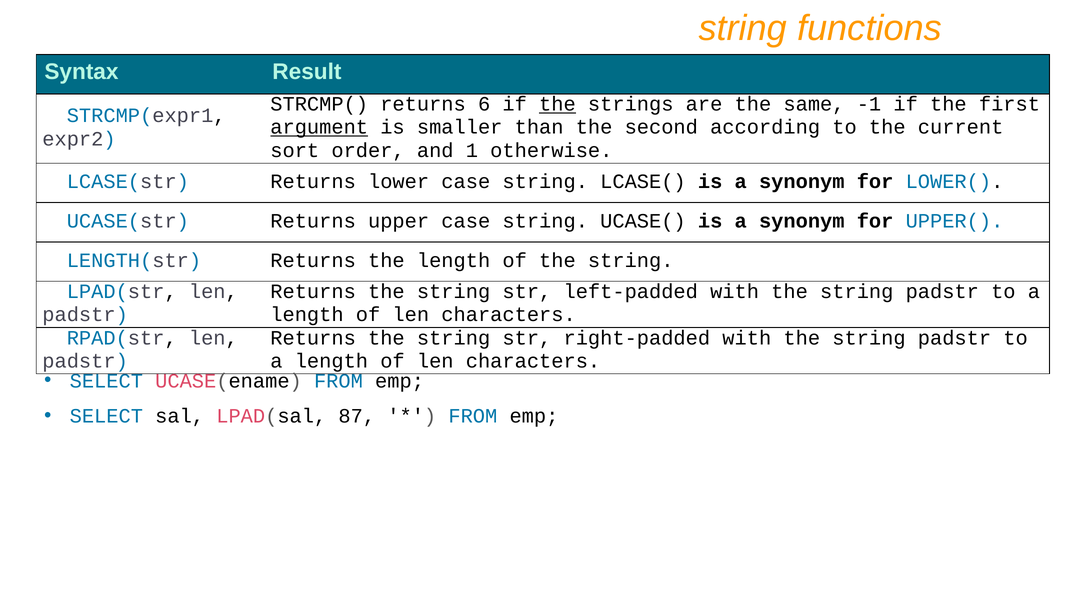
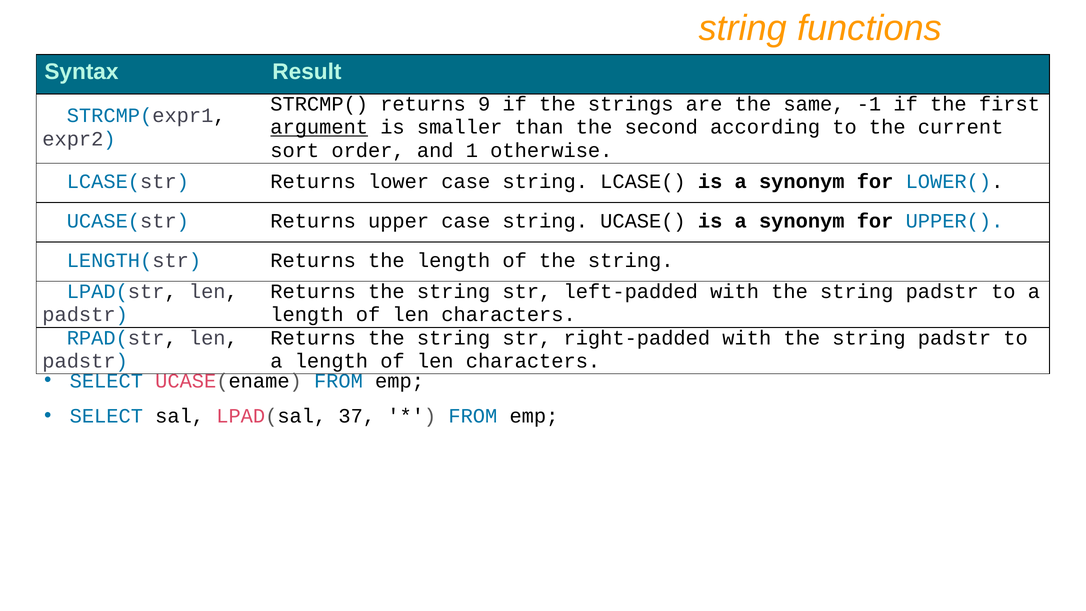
6: 6 -> 9 (484, 104)
the underline: present -> none (557, 104)
87: 87 -> 37 (357, 416)
